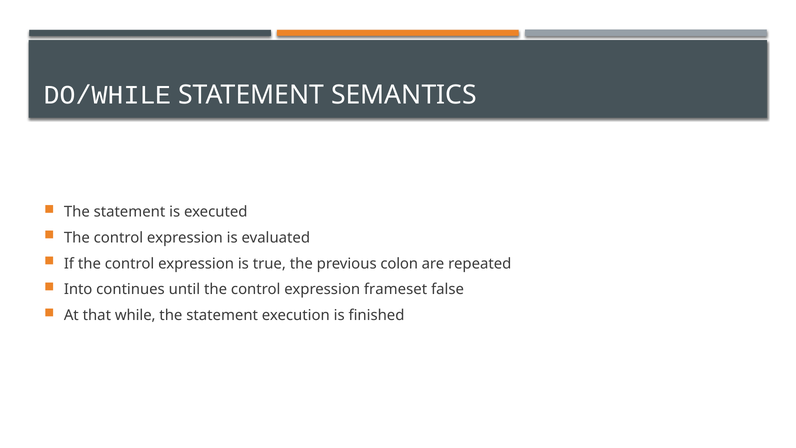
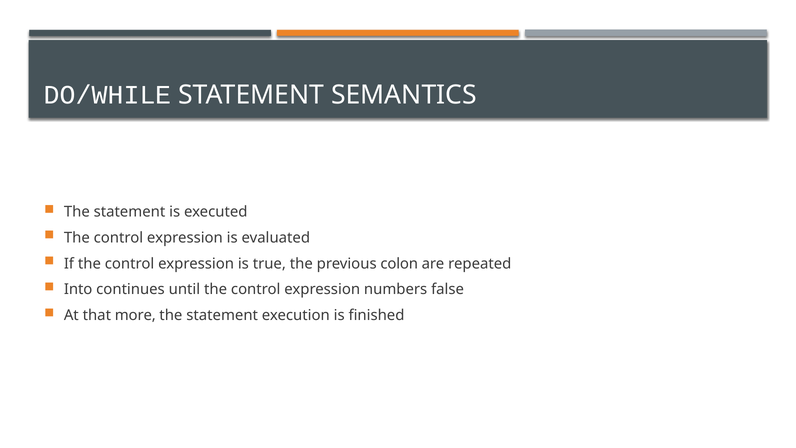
frameset: frameset -> numbers (396, 289)
while: while -> more (135, 315)
